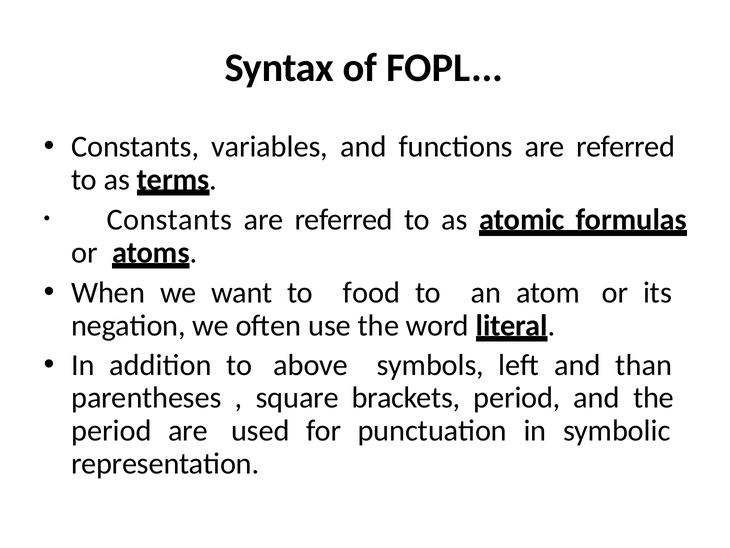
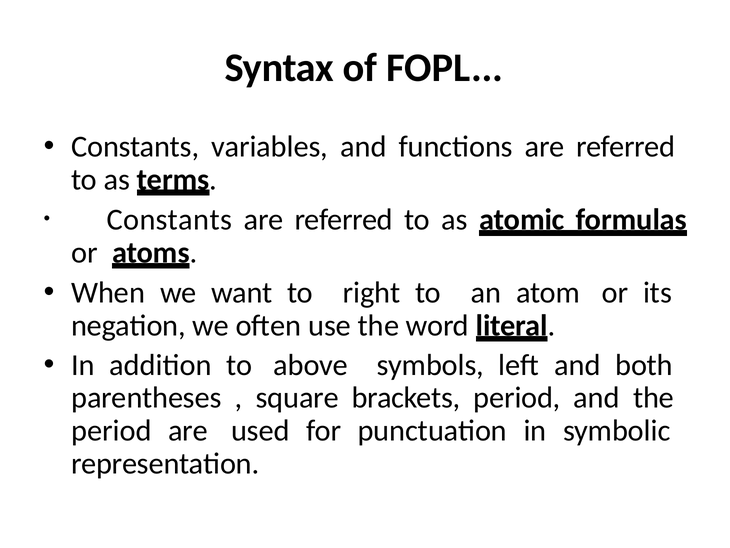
food: food -> right (372, 293)
than: than -> both (644, 365)
